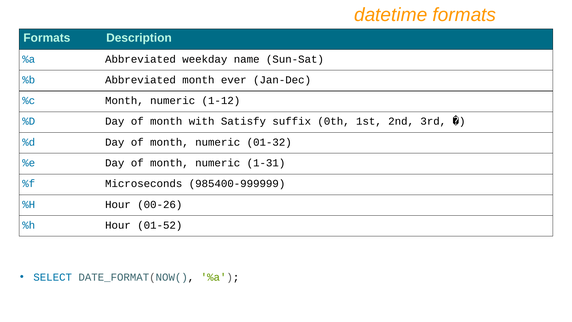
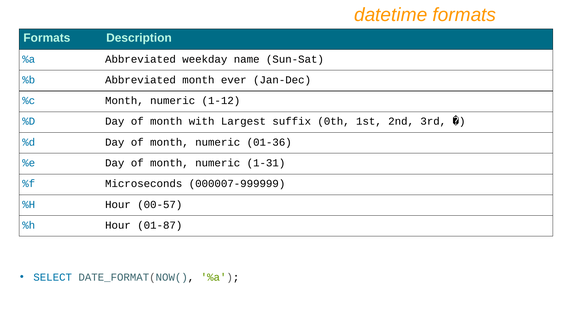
Satisfy: Satisfy -> Largest (243, 121)
01-32: 01-32 -> 01-36 (269, 142)
985400-999999: 985400-999999 -> 000007-999999 (237, 184)
00-26: 00-26 -> 00-57 (160, 204)
01-52: 01-52 -> 01-87 (160, 225)
